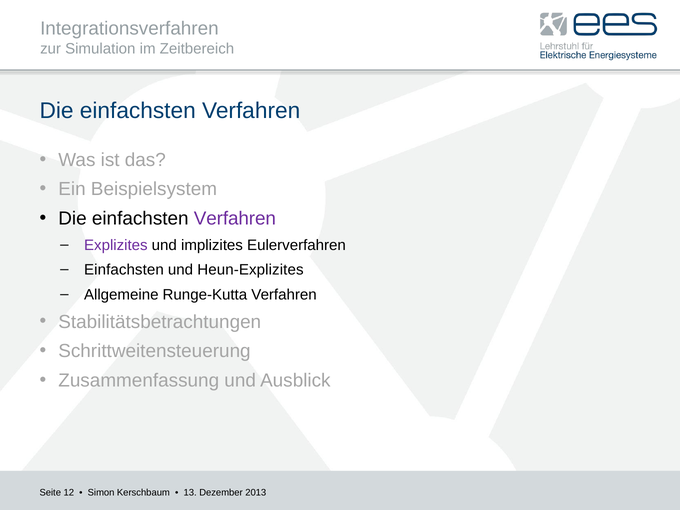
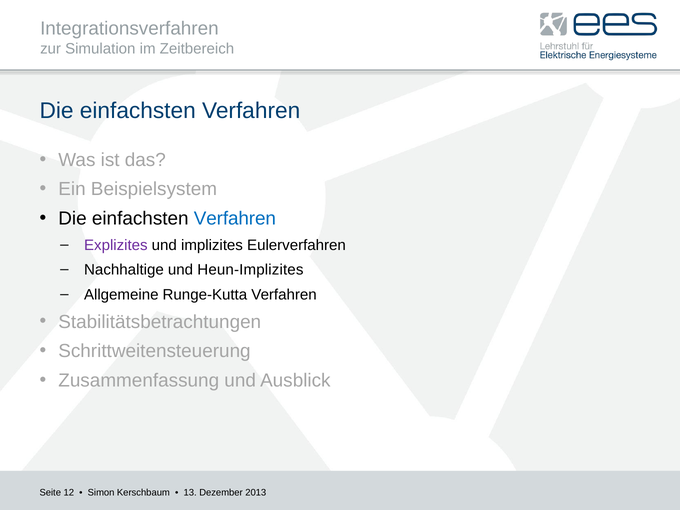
Verfahren colour: purple -> blue (235, 218)
Einfachsten: Einfachsten -> Nachhaltige (124, 270)
Heun-Explizites: Heun-Explizites -> Heun-Implizites (250, 270)
